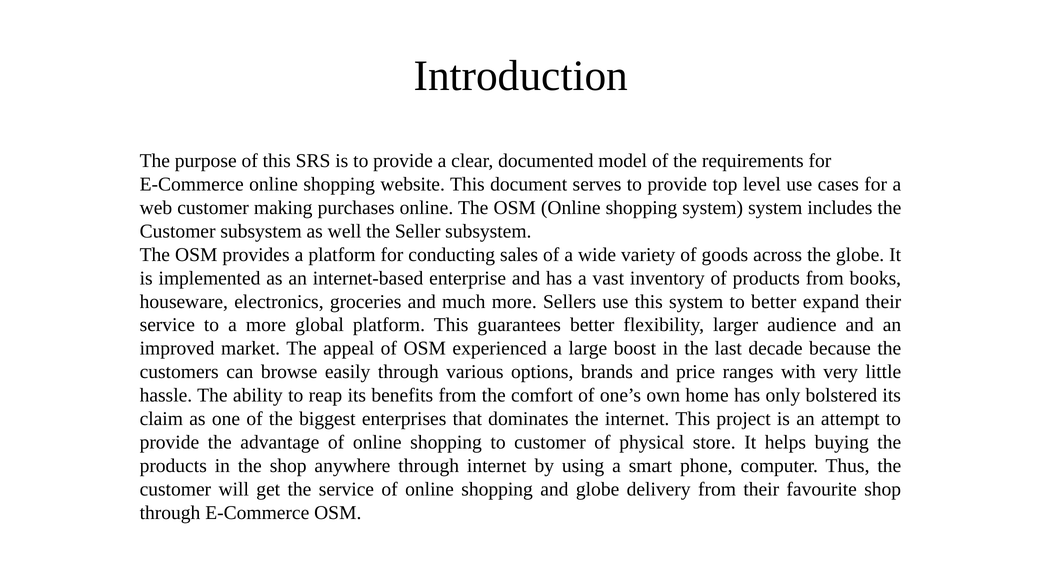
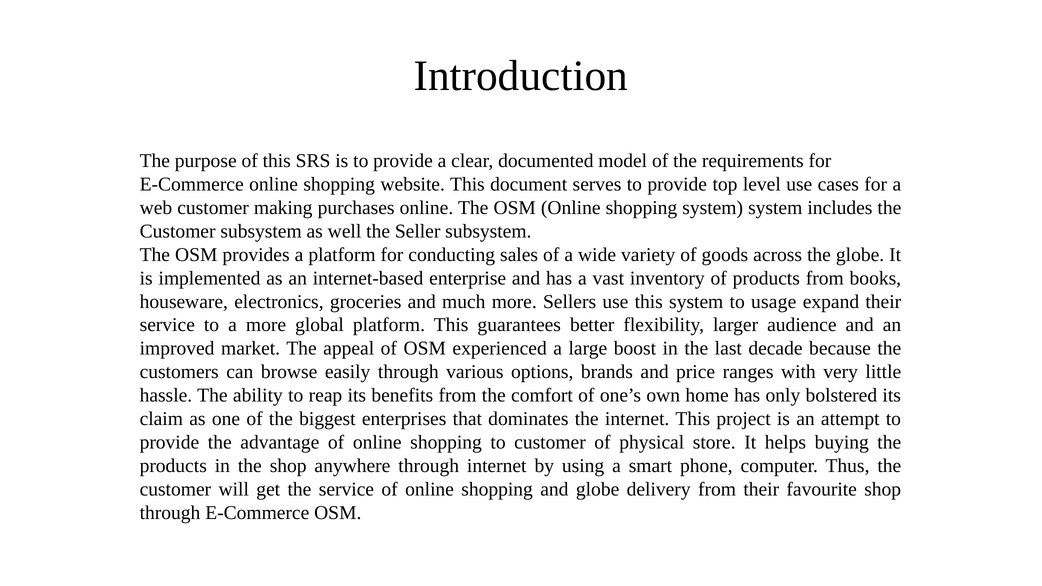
to better: better -> usage (774, 302)
